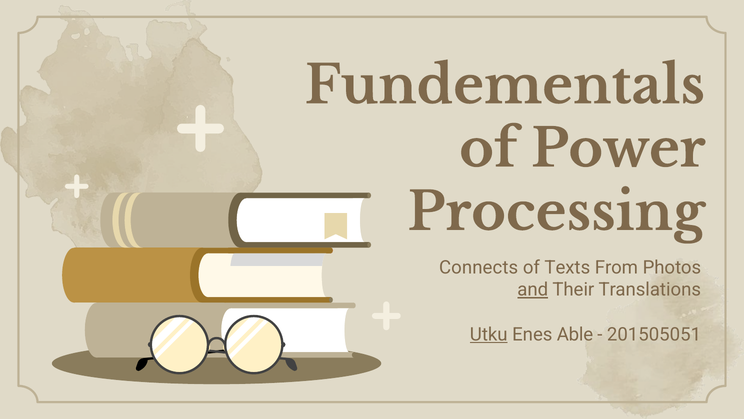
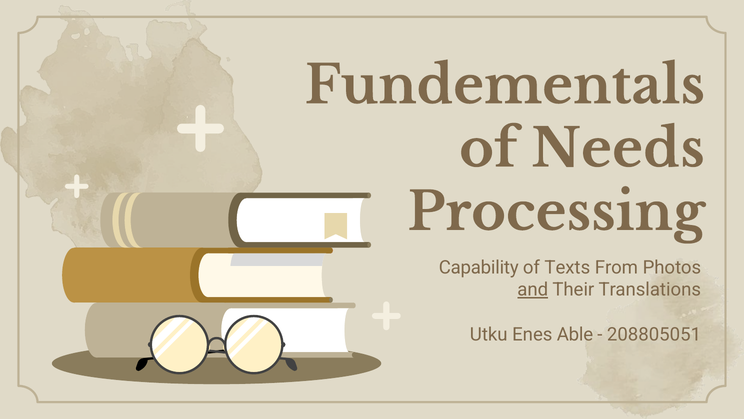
Power: Power -> Needs (618, 149)
Connects: Connects -> Capability (479, 267)
Utku underline: present -> none (489, 334)
201505051: 201505051 -> 208805051 (654, 334)
